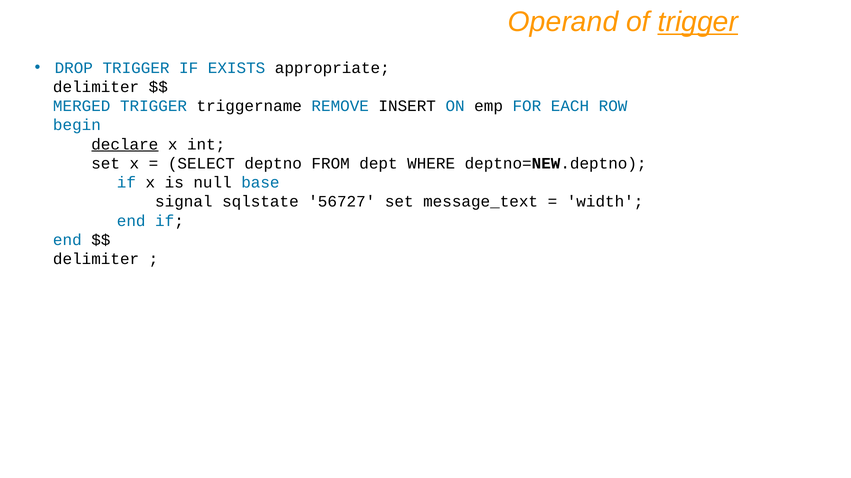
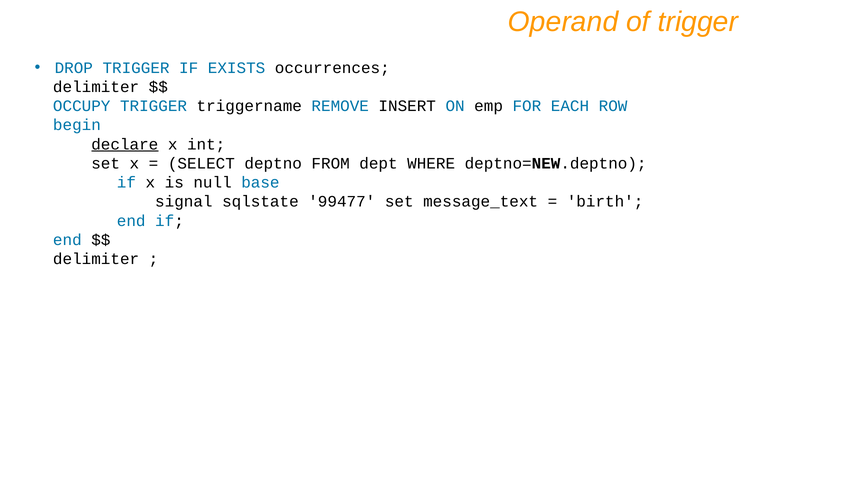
trigger underline: present -> none (698, 22)
appropriate: appropriate -> occurrences (332, 68)
MERGED: MERGED -> OCCUPY (82, 106)
56727: 56727 -> 99477 (342, 202)
width: width -> birth (605, 202)
